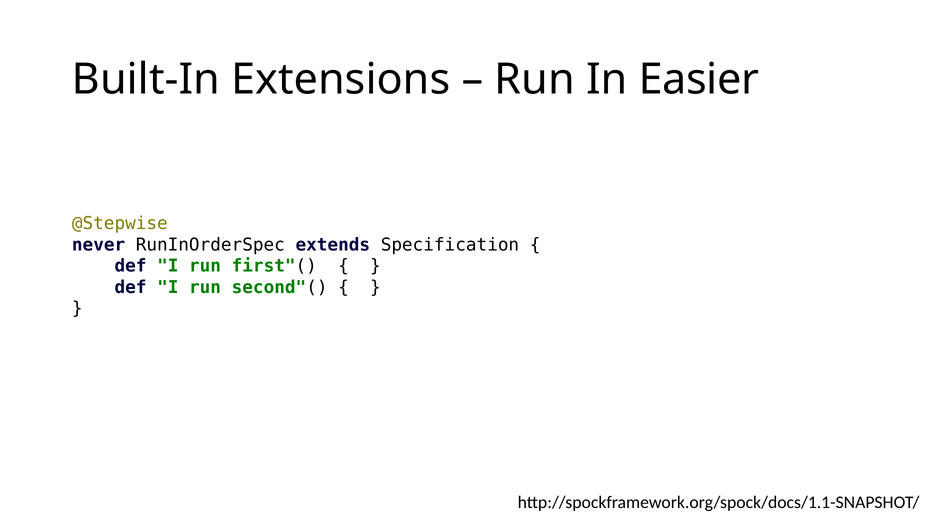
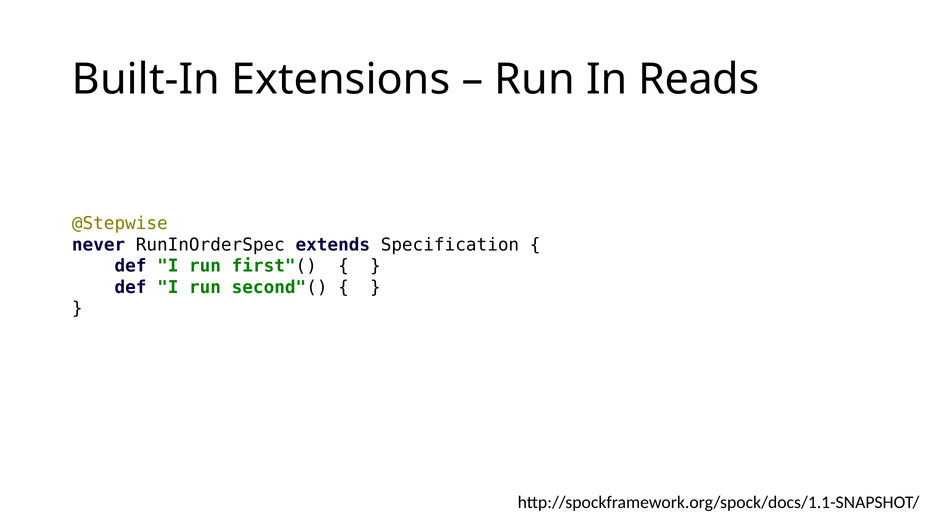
Easier: Easier -> Reads (699, 79)
